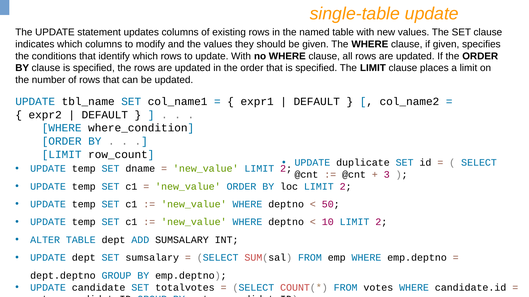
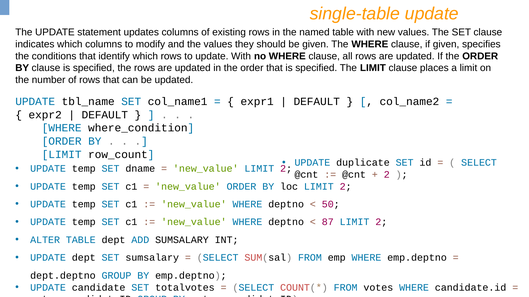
3: 3 -> 2 (387, 175)
10: 10 -> 87 (328, 222)
